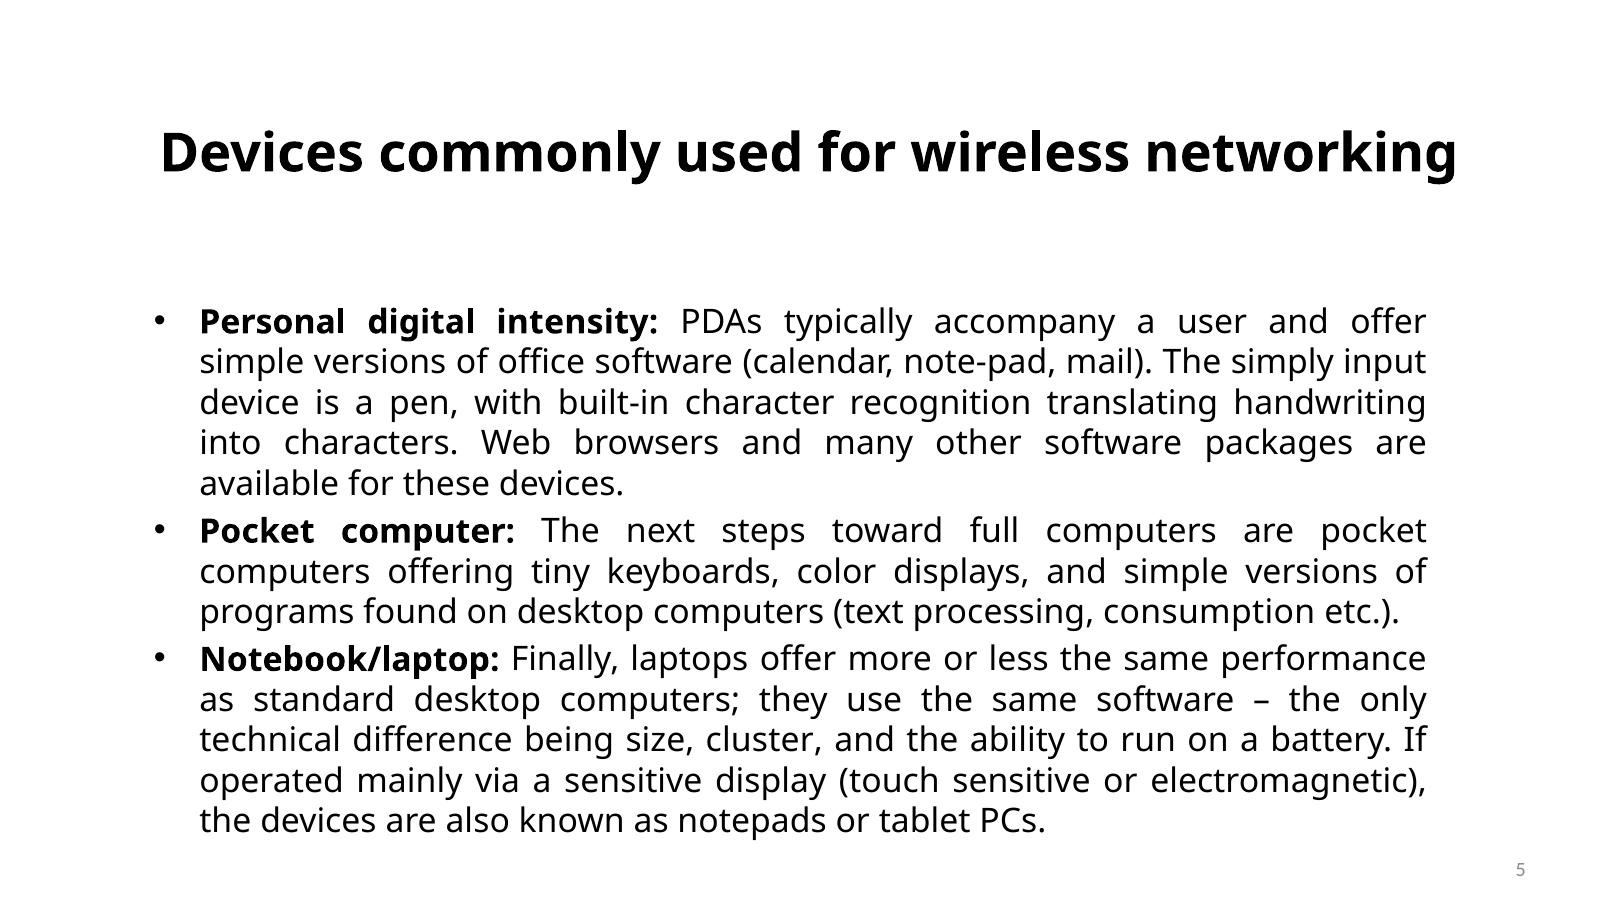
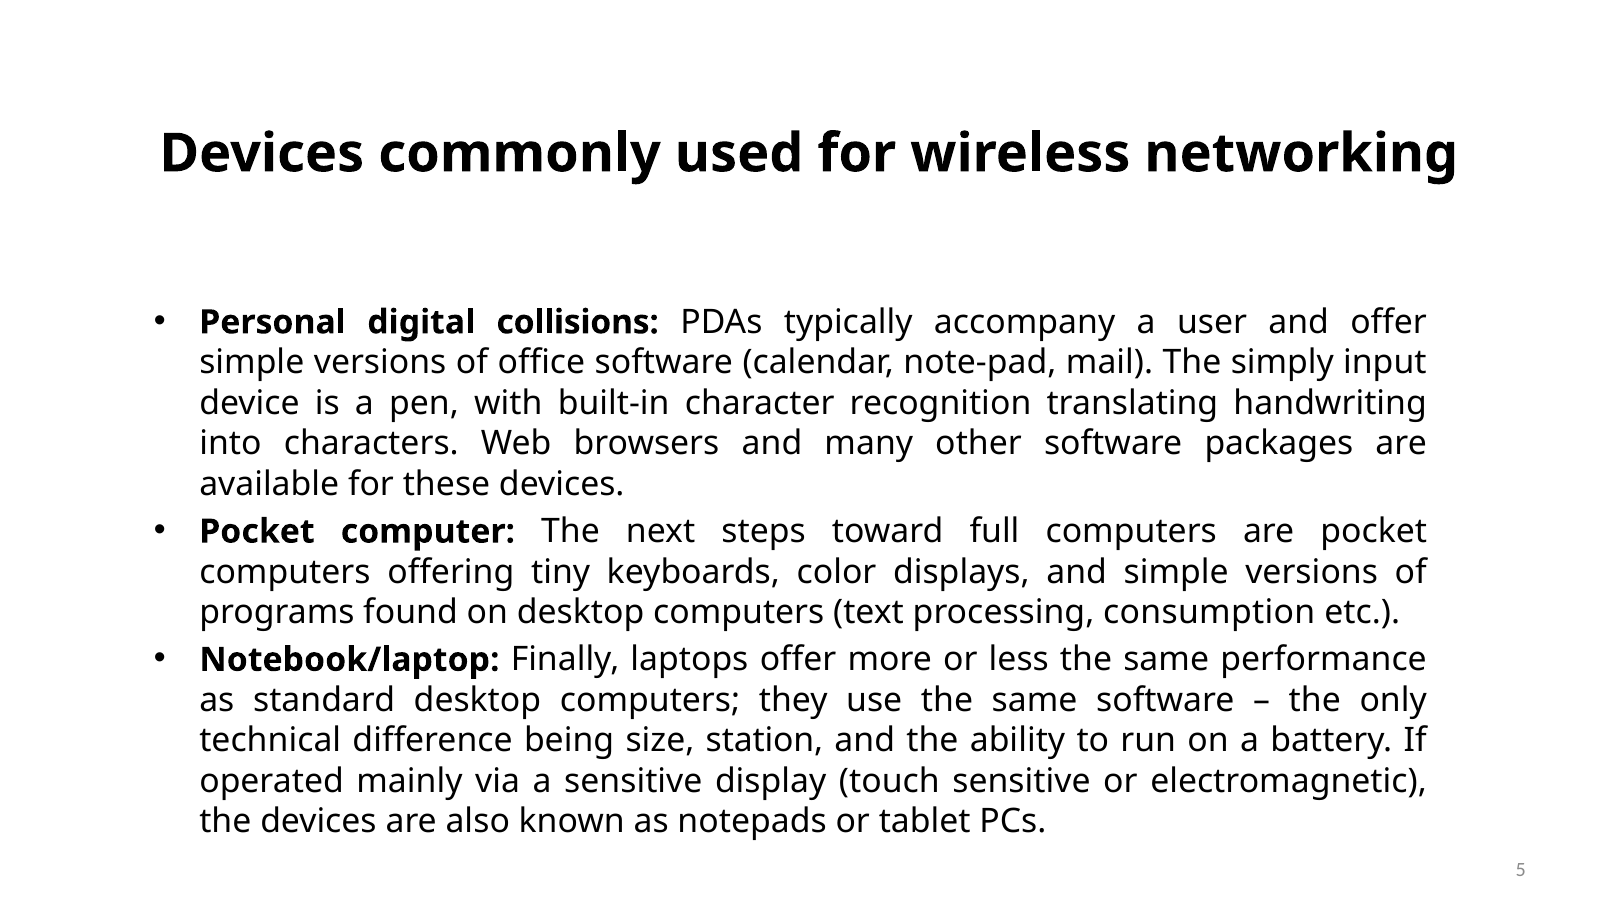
intensity: intensity -> collisions (578, 322)
cluster: cluster -> station (764, 740)
